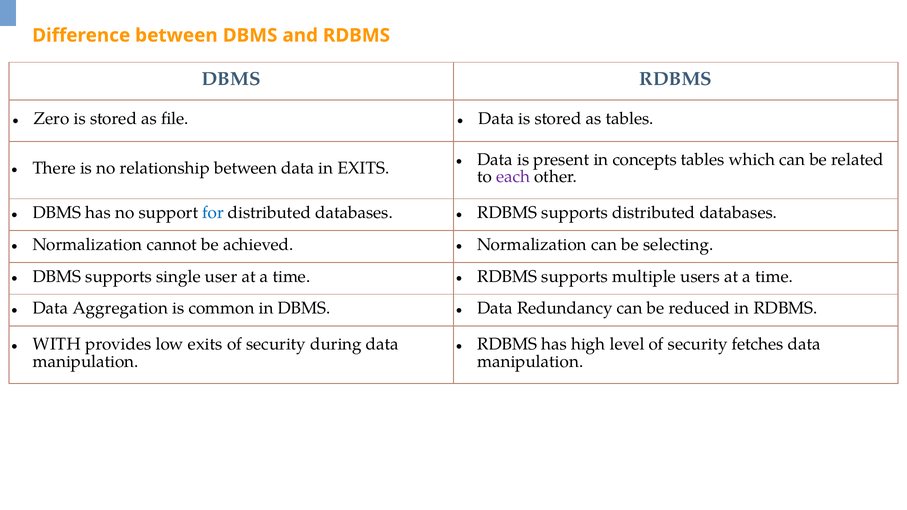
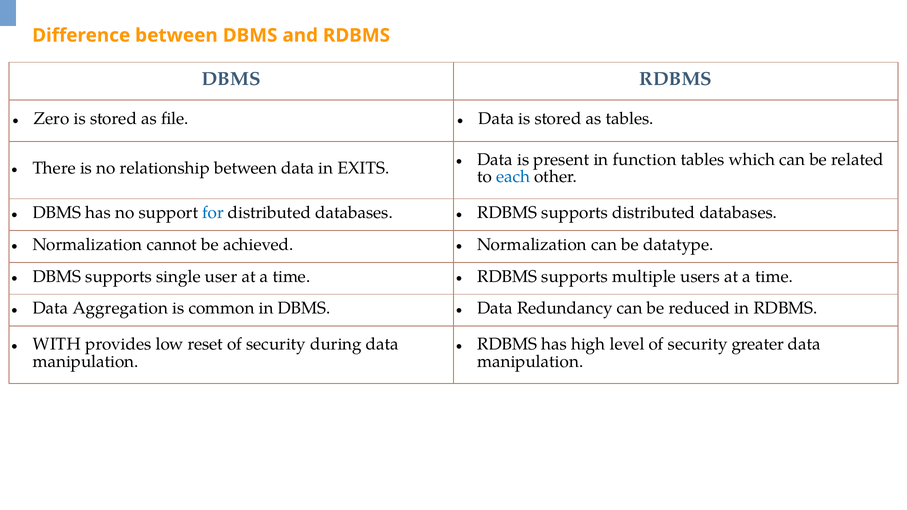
concepts: concepts -> function (644, 160)
each colour: purple -> blue (513, 177)
selecting: selecting -> datatype (678, 245)
low exits: exits -> reset (205, 344)
fetches: fetches -> greater (758, 344)
